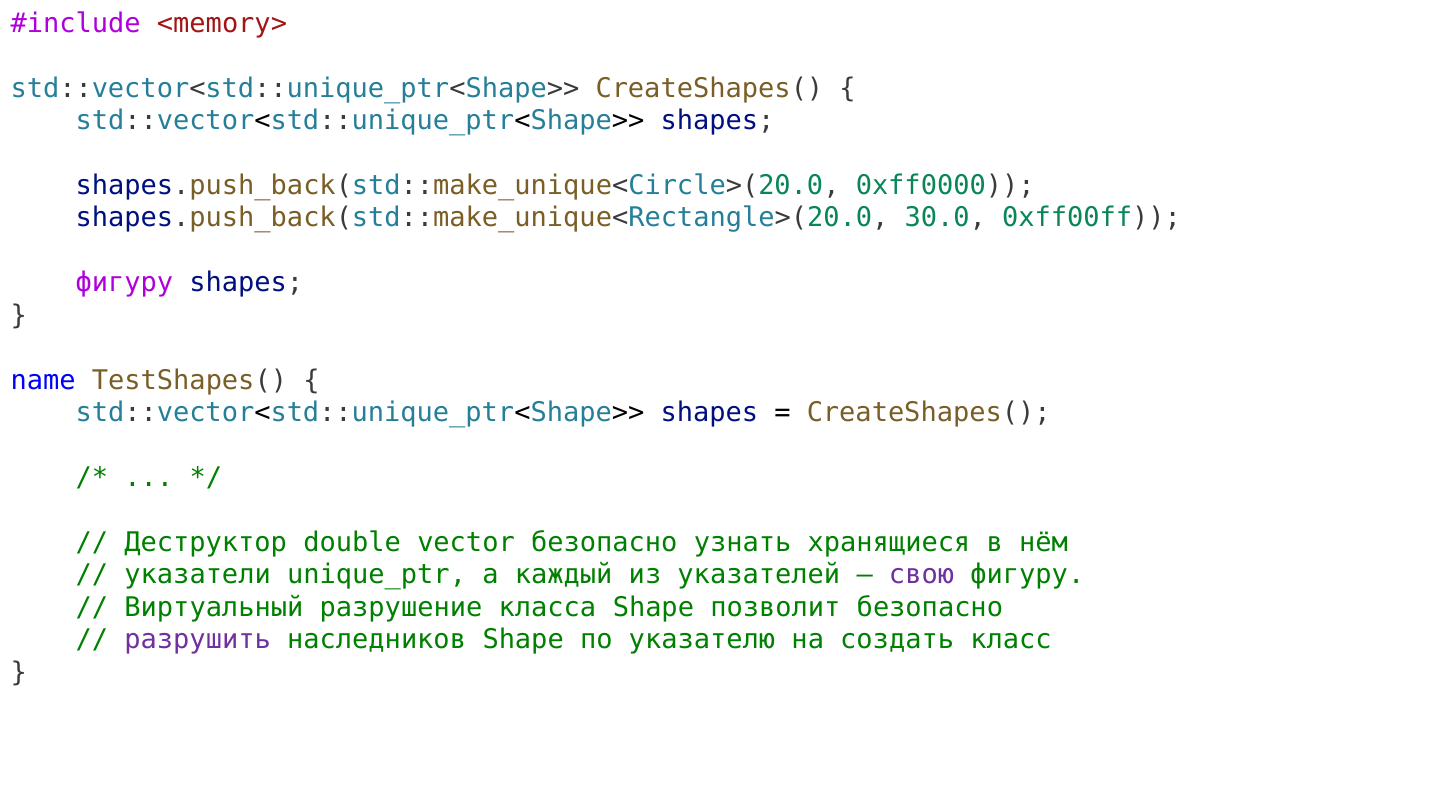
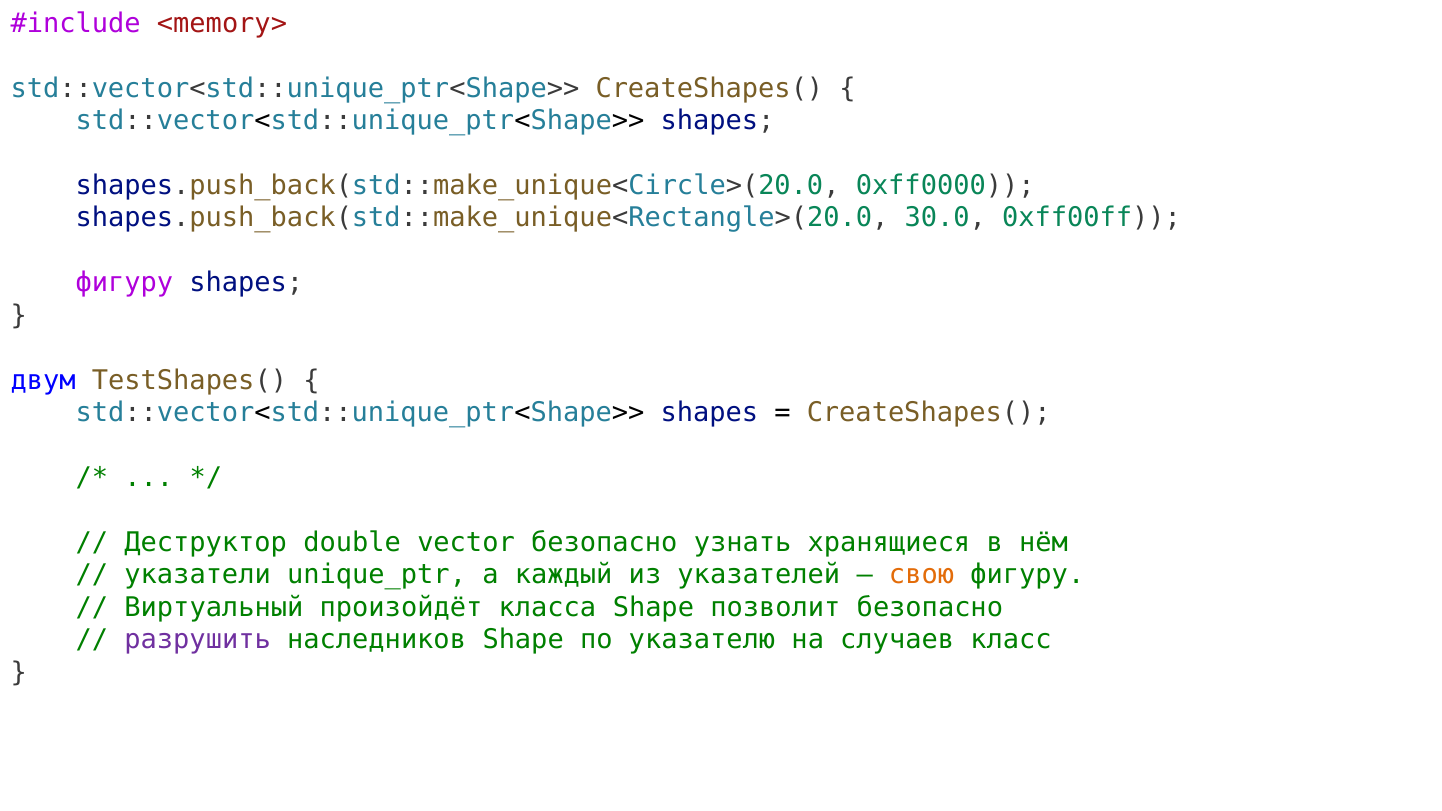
name: name -> двум (43, 380)
свою colour: purple -> orange (922, 575)
разрушение: разрушение -> произойдёт (401, 607)
создать: создать -> случаев (897, 640)
